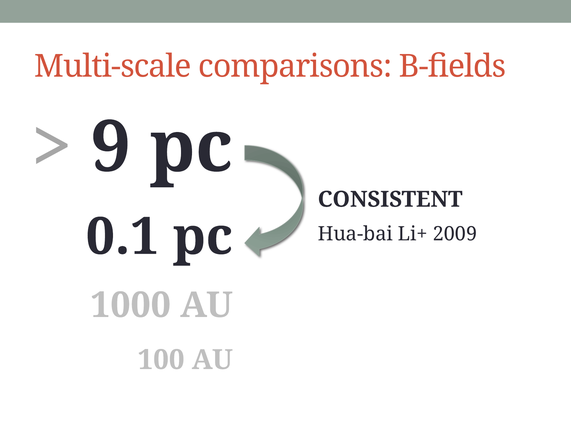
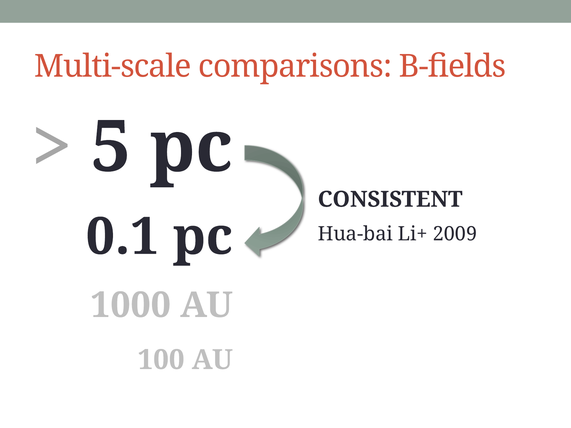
9: 9 -> 5 (111, 148)
